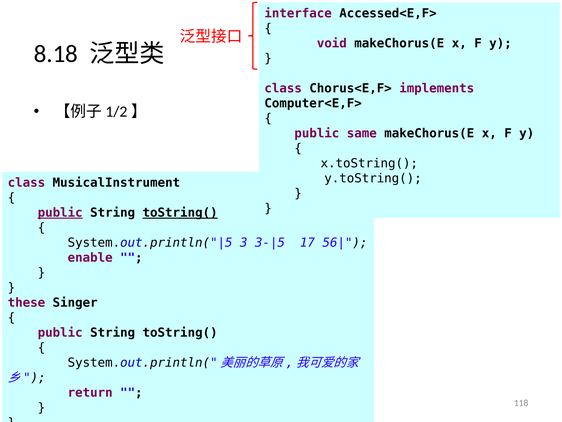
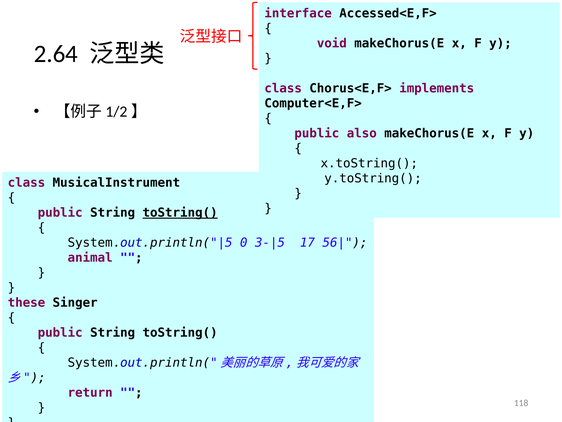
8.18: 8.18 -> 2.64 (56, 54)
same: same -> also (362, 133)
public underline: present -> none (60, 213)
3: 3 -> 0 (244, 243)
enable: enable -> animal (90, 258)
